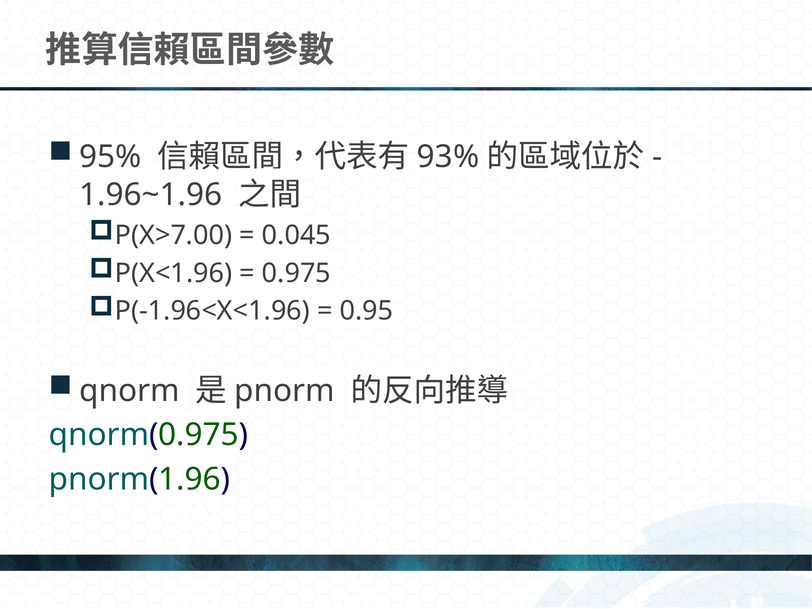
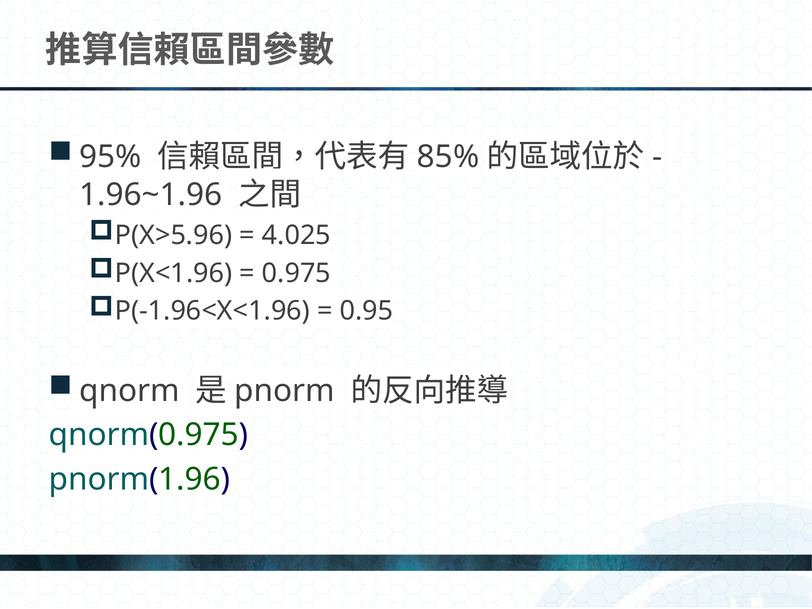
93%: 93% -> 85% (448, 157)
P(X>7.00: P(X>7.00 -> P(X>5.96 (174, 235)
0.045: 0.045 -> 4.025 (296, 235)
